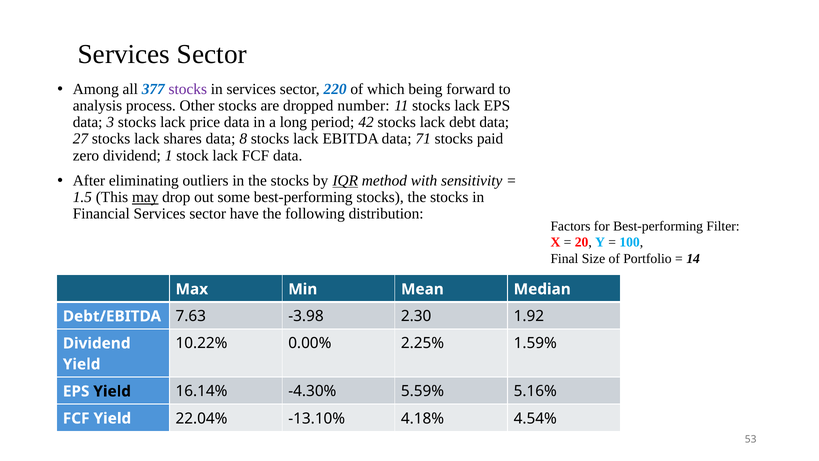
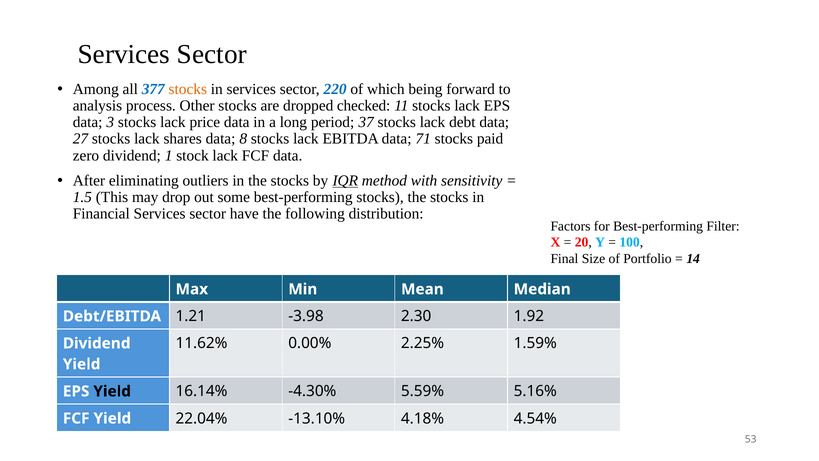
stocks colour: purple -> orange (188, 89)
number: number -> checked (364, 106)
42: 42 -> 37 (366, 122)
may underline: present -> none (145, 197)
7.63: 7.63 -> 1.21 (191, 316)
10.22%: 10.22% -> 11.62% (202, 343)
